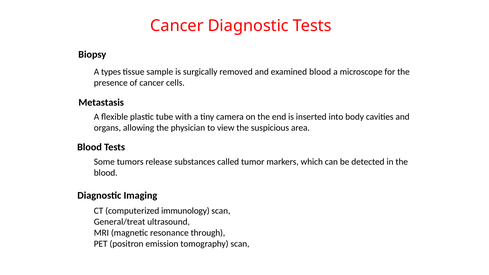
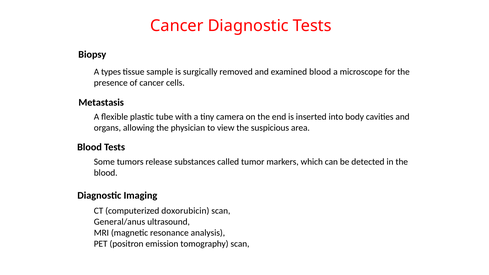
immunology: immunology -> doxorubicin (185, 211)
General/treat: General/treat -> General/anus (119, 222)
through: through -> analysis (208, 233)
